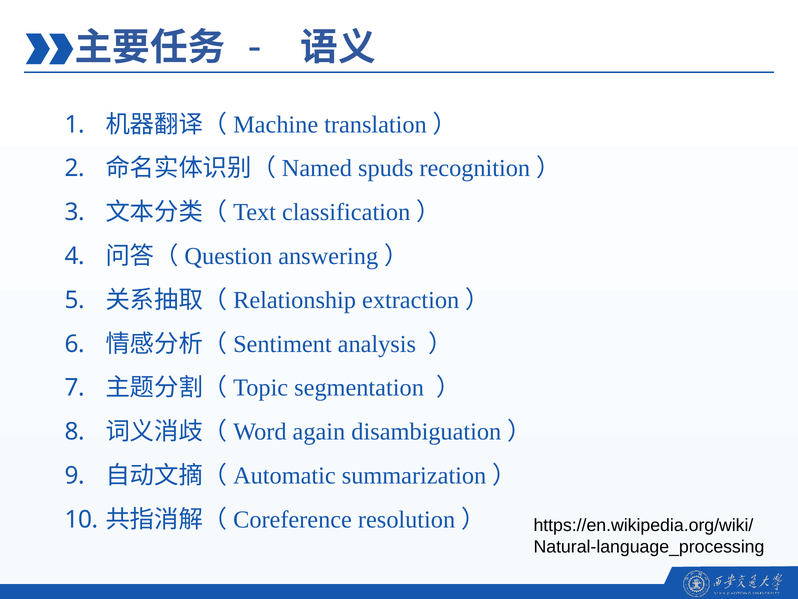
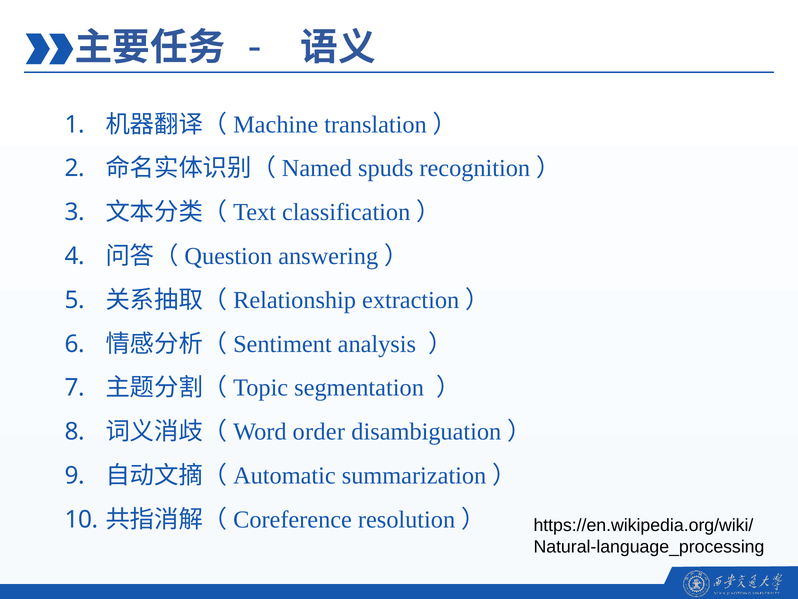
again: again -> order (319, 431)
